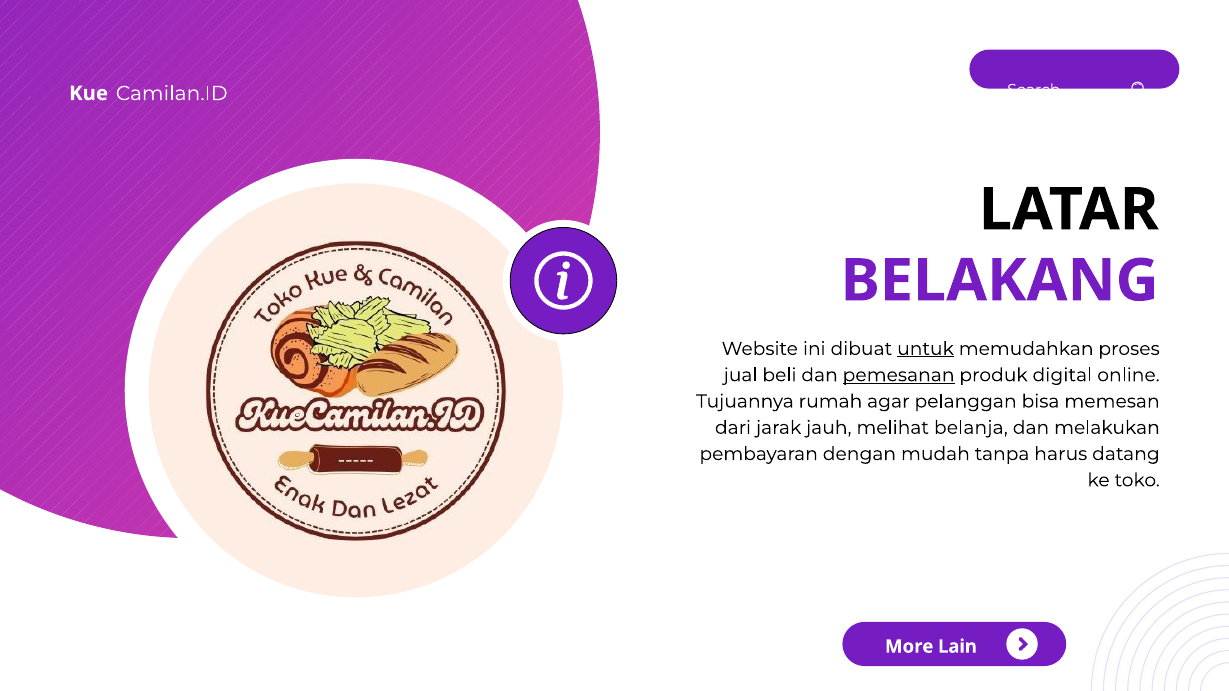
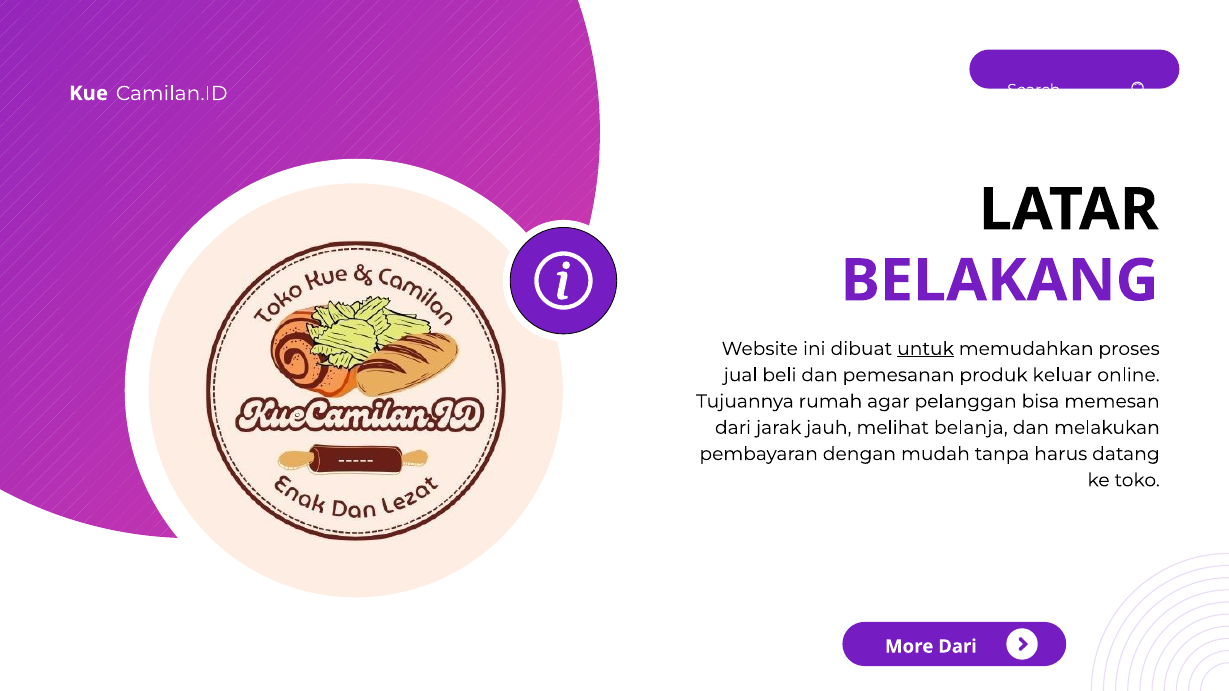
pemesanan underline: present -> none (899, 375)
digital: digital -> keluar (1062, 375)
More Lain: Lain -> Dari (957, 647)
